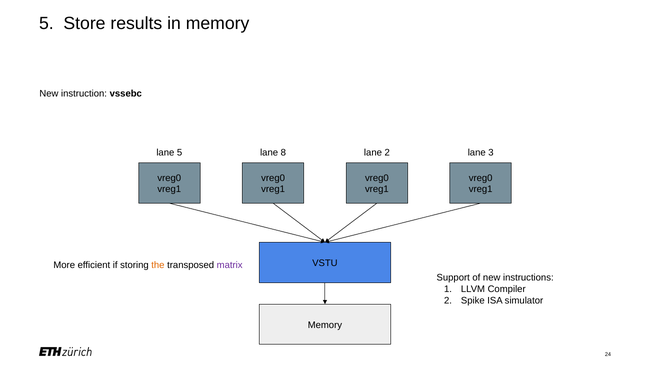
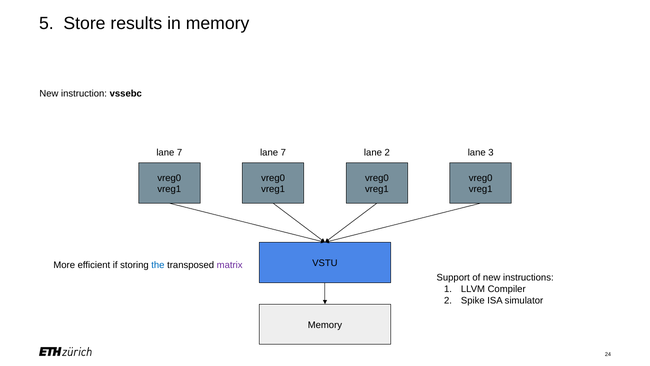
5: 5 -> 7 (180, 153)
8: 8 -> 7 (283, 153)
the colour: orange -> blue (158, 265)
